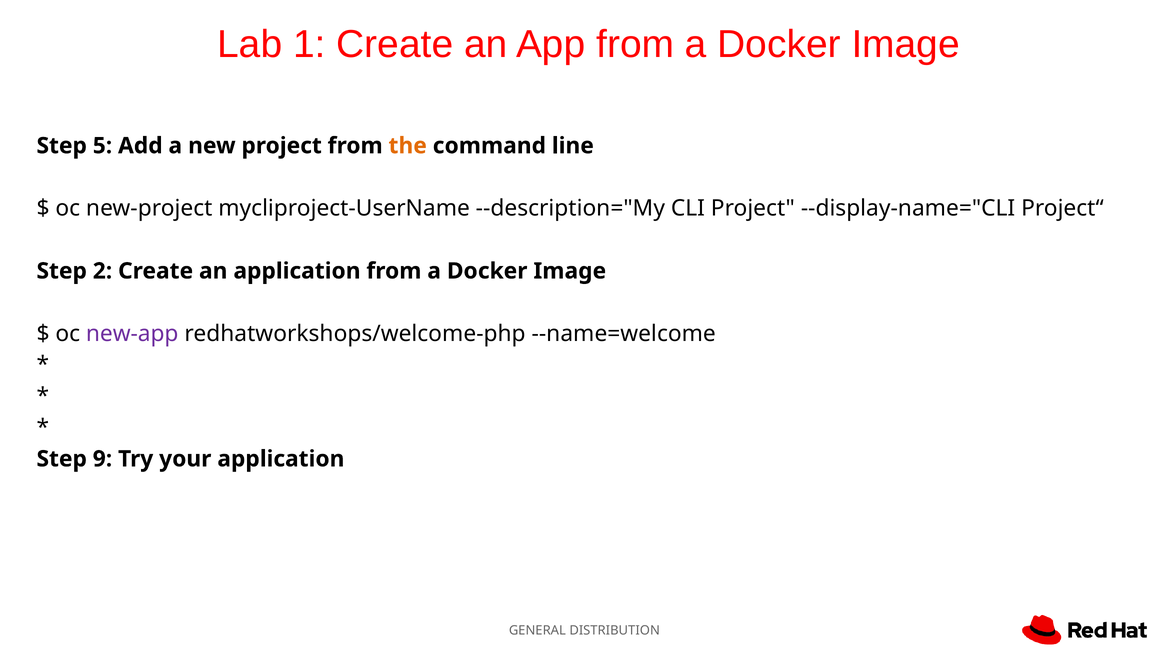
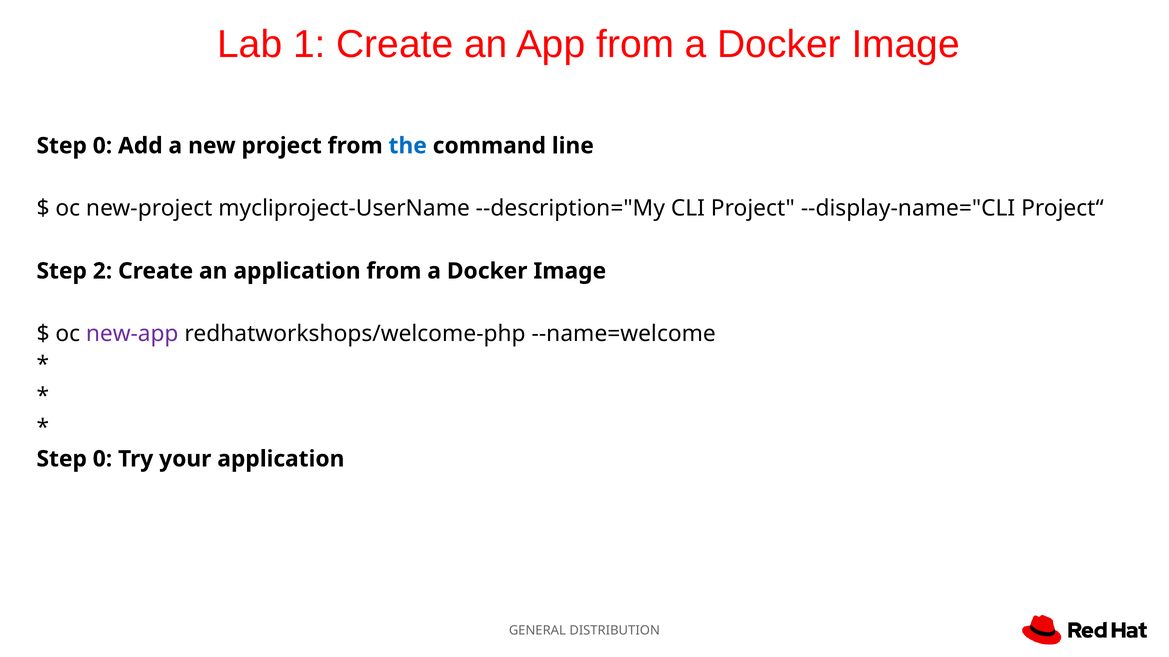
5: 5 -> 0 (102, 146)
the colour: orange -> blue (408, 146)
9: 9 -> 0 (102, 459)
